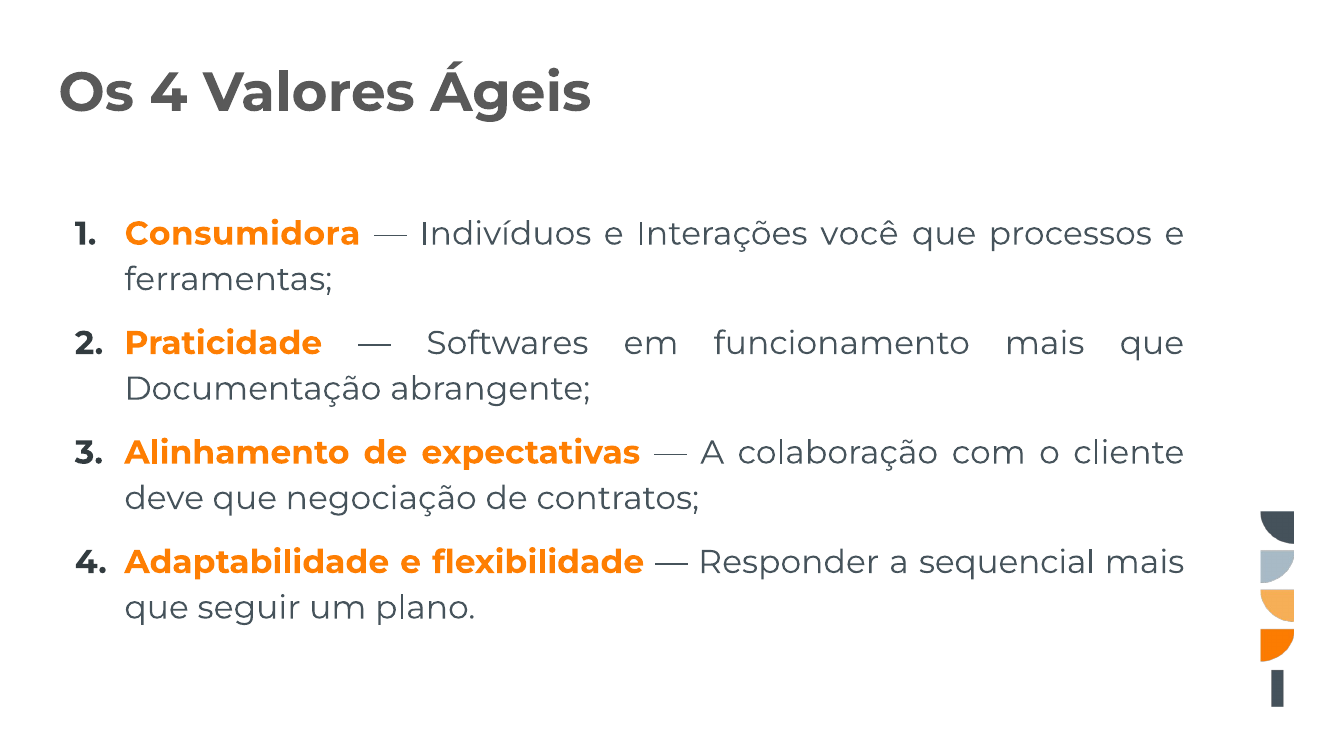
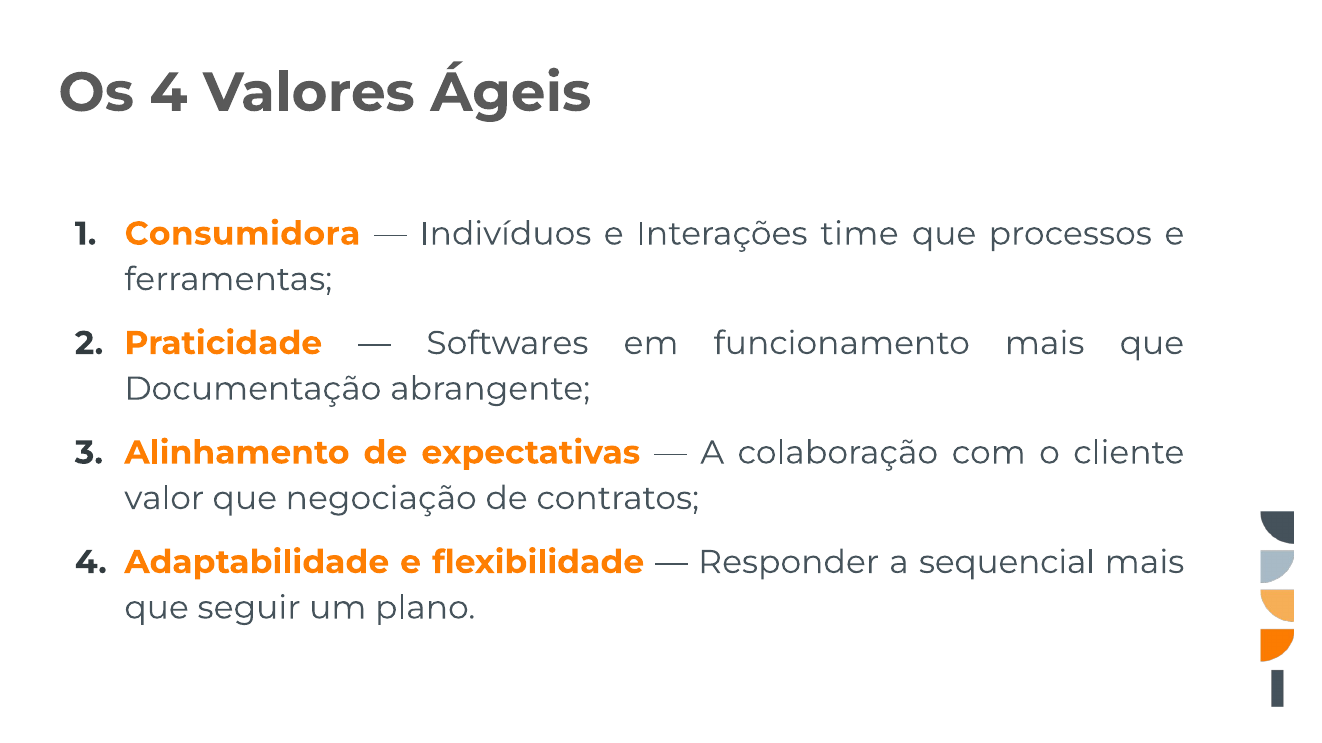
você: você -> time (860, 234)
deve: deve -> valor (164, 499)
